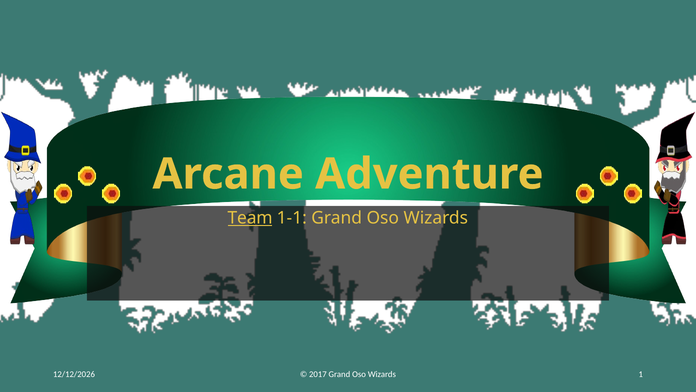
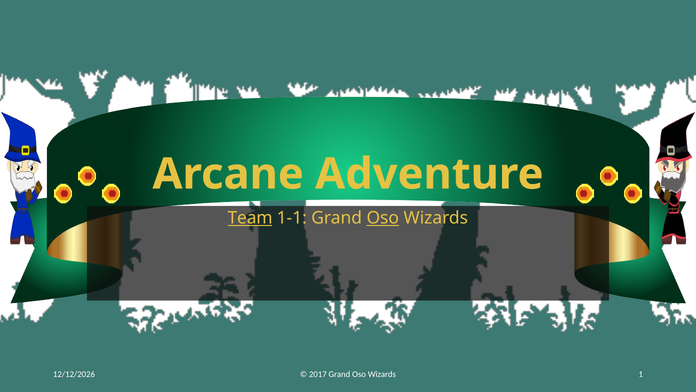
Oso underline: none -> present (383, 218)
